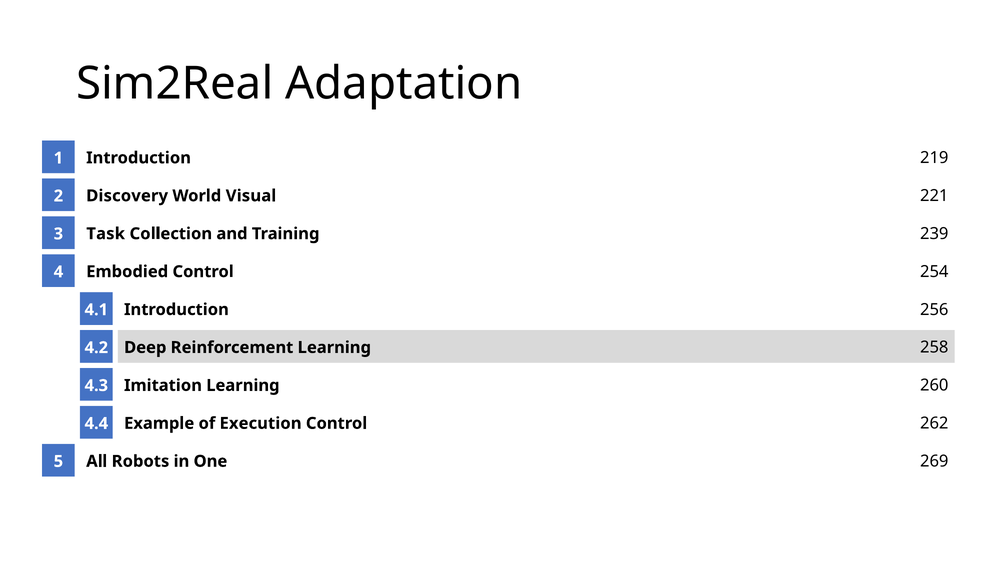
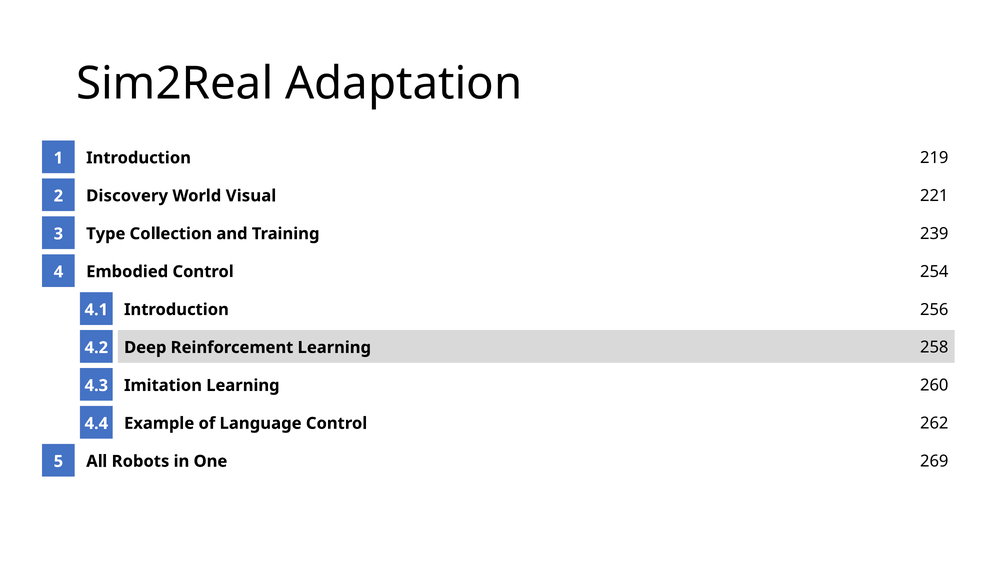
Task: Task -> Type (106, 234)
Execution: Execution -> Language (261, 423)
